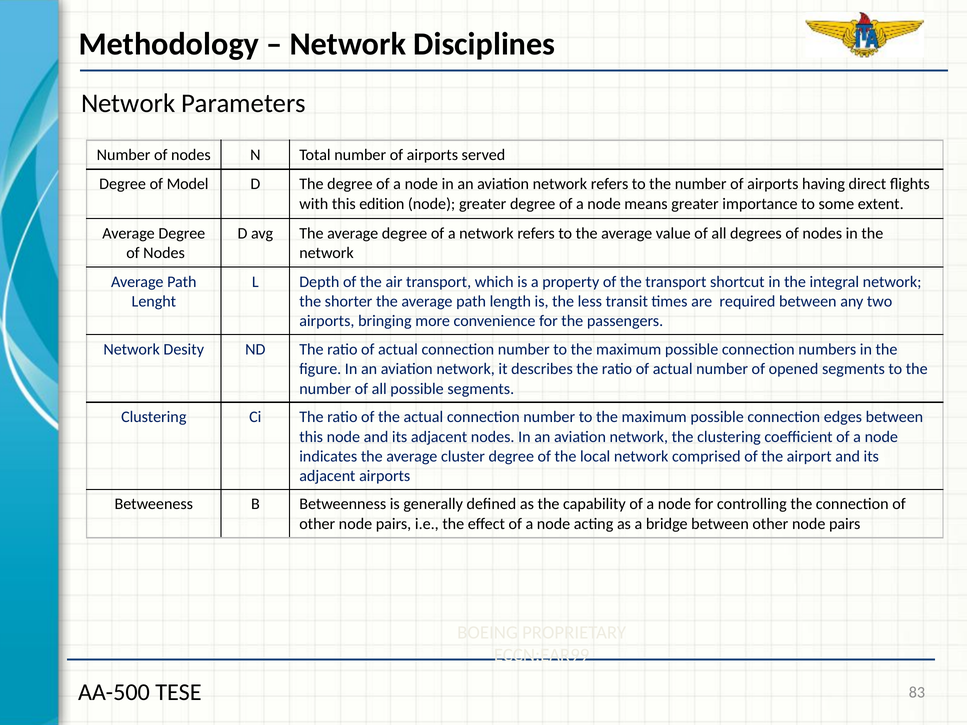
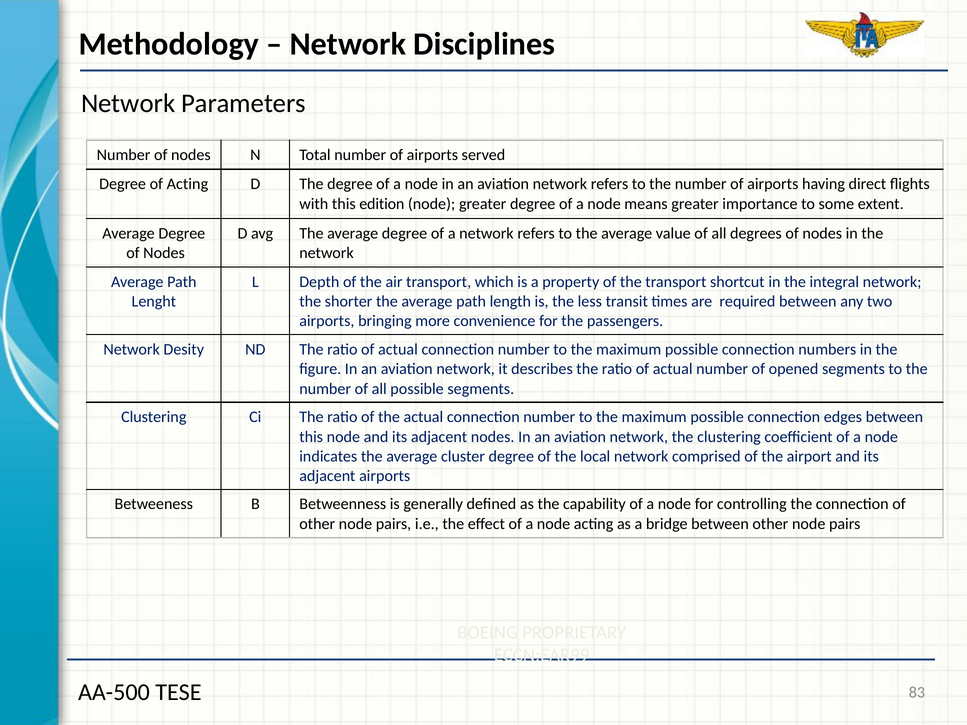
of Model: Model -> Acting (187, 184)
